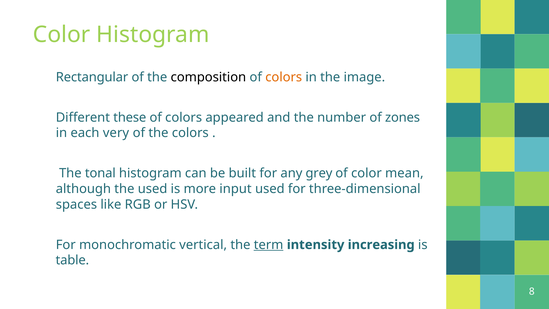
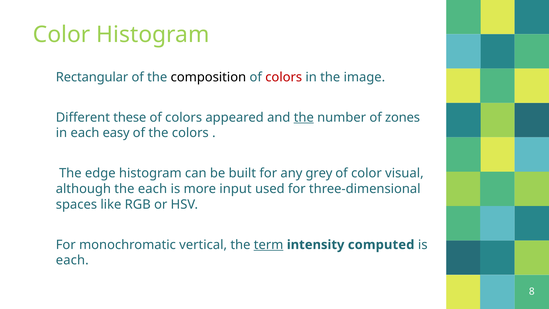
colors colour: orange -> red (284, 77)
the underline: none -> present (304, 117)
very: very -> easy (116, 133)
tonal: tonal -> edge (100, 173)
mean: mean -> visual (404, 173)
the used: used -> each (152, 189)
increasing: increasing -> computed (381, 245)
table: table -> each (72, 260)
